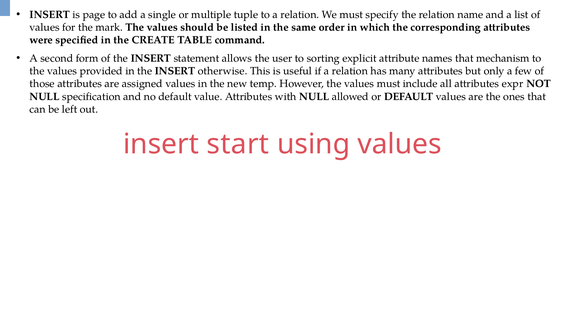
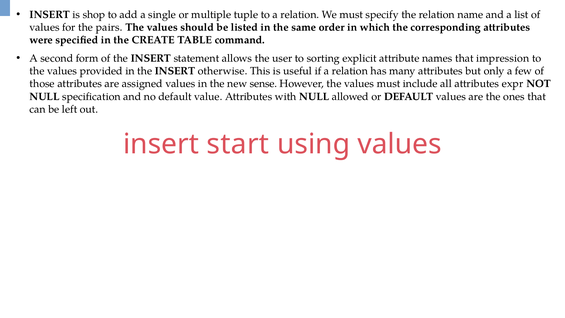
page: page -> shop (94, 15)
mark: mark -> pairs (109, 27)
mechanism: mechanism -> impression (503, 58)
temp: temp -> sense (263, 84)
